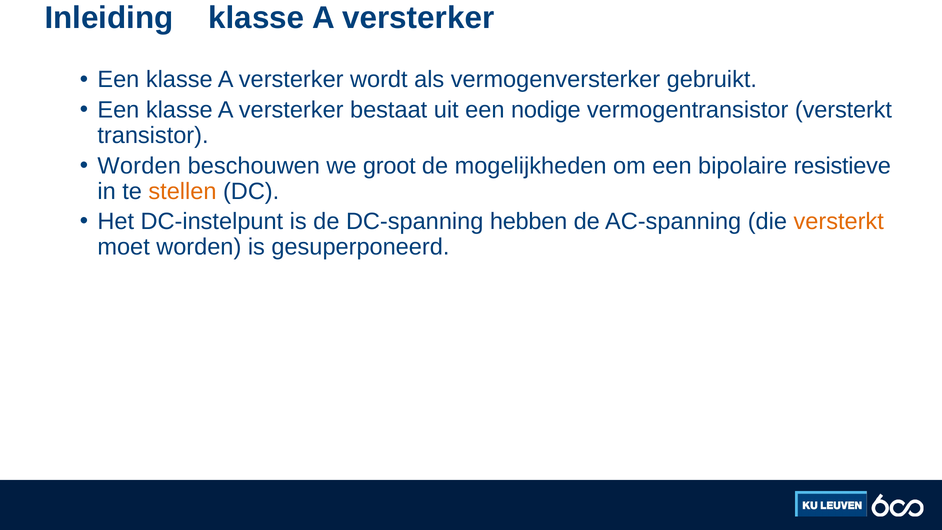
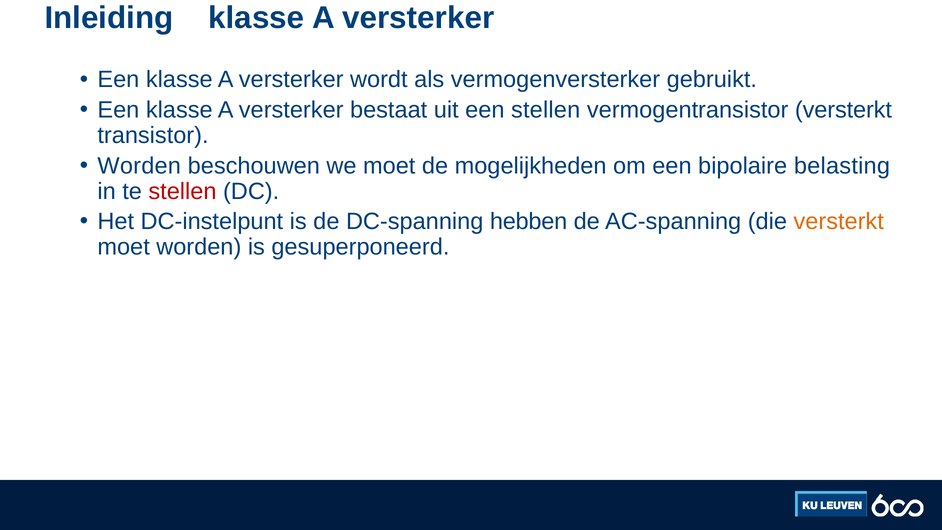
een nodige: nodige -> stellen (546, 110)
we groot: groot -> moet (389, 166)
resistieve: resistieve -> belasting (842, 166)
stellen colour: orange -> red (182, 191)
